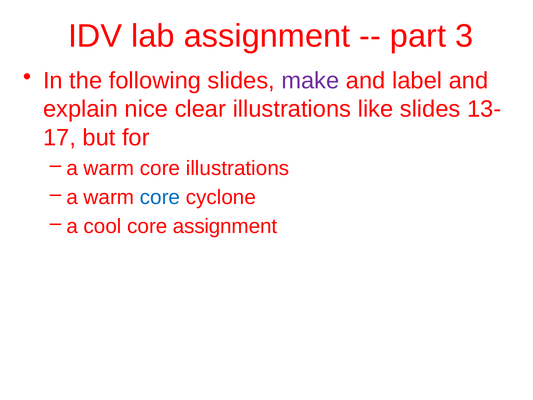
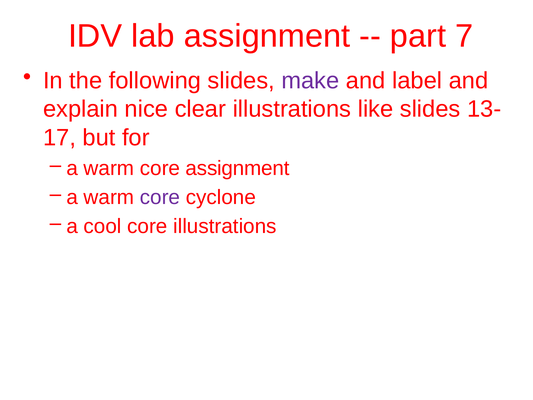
3: 3 -> 7 (464, 36)
core illustrations: illustrations -> assignment (238, 168)
core colour: blue -> purple (160, 197)
core assignment: assignment -> illustrations (225, 226)
